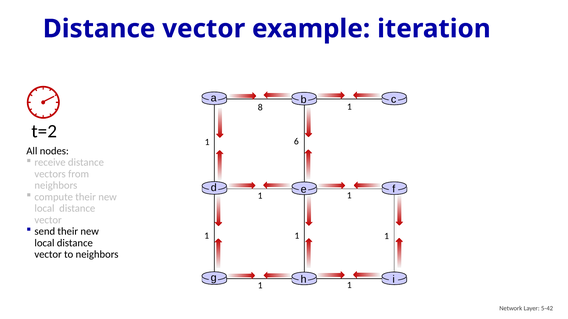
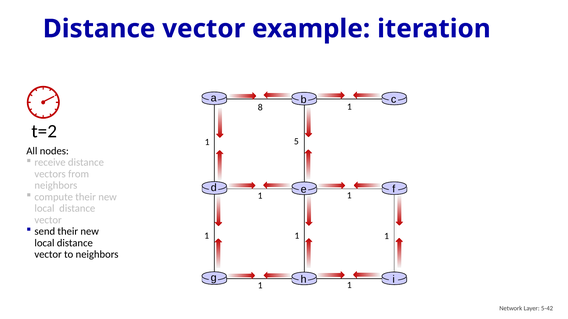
6: 6 -> 5 (296, 142)
